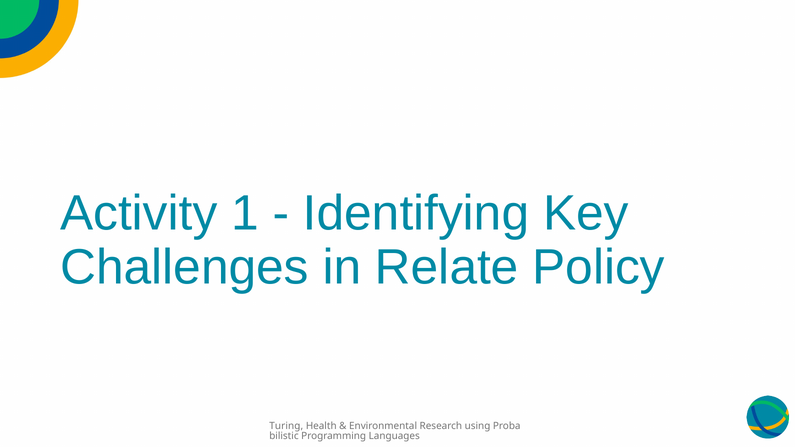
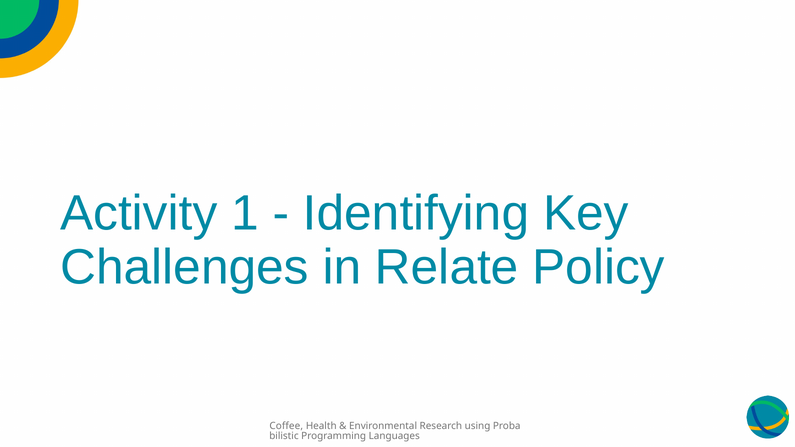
Turing: Turing -> Coffee (286, 426)
